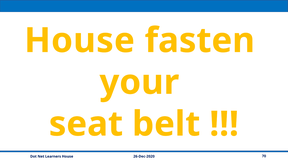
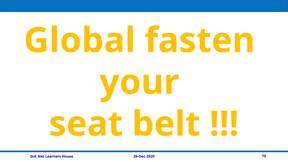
House: House -> Global (80, 41)
